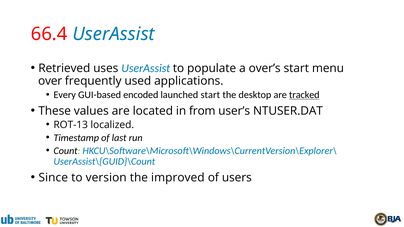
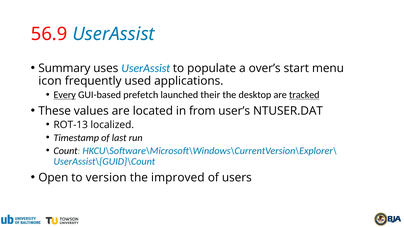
66.4: 66.4 -> 56.9 (49, 34)
Retrieved: Retrieved -> Summary (64, 68)
over: over -> icon (50, 81)
Every underline: none -> present (65, 95)
encoded: encoded -> prefetch (141, 95)
launched start: start -> their (210, 95)
Since: Since -> Open (53, 178)
